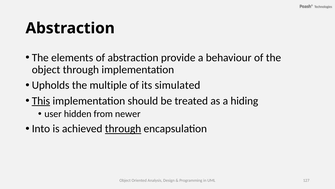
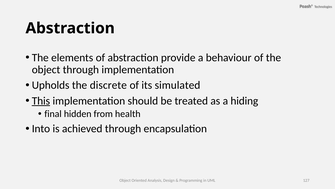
multiple: multiple -> discrete (108, 85)
user: user -> final (53, 114)
newer: newer -> health (128, 114)
through underline: present -> none (123, 128)
